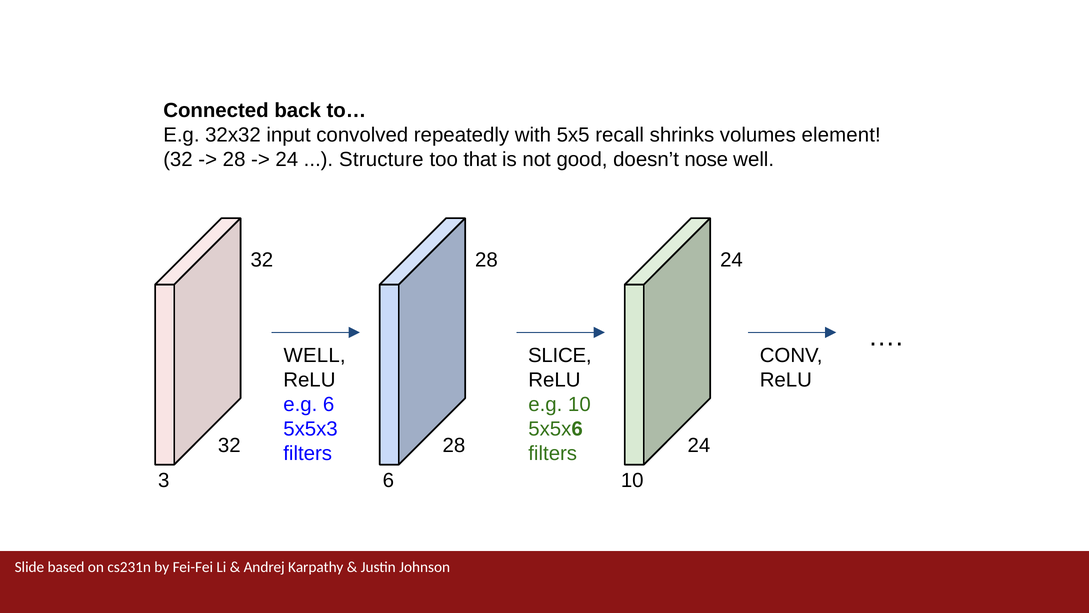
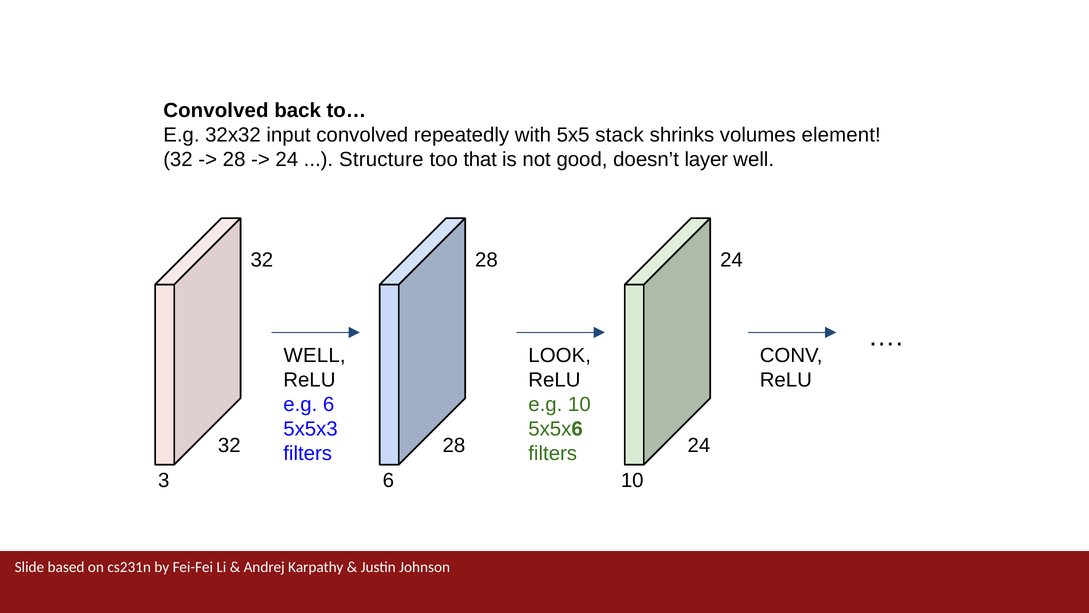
Connected: Connected -> Convolved (216, 110)
recall: recall -> stack (620, 135)
nose: nose -> layer (706, 159)
SLICE: SLICE -> LOOK (560, 355)
